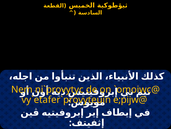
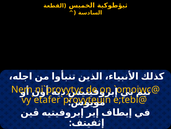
e;pijw@: e;pijw@ -> e;tebi@ (130, 99)
